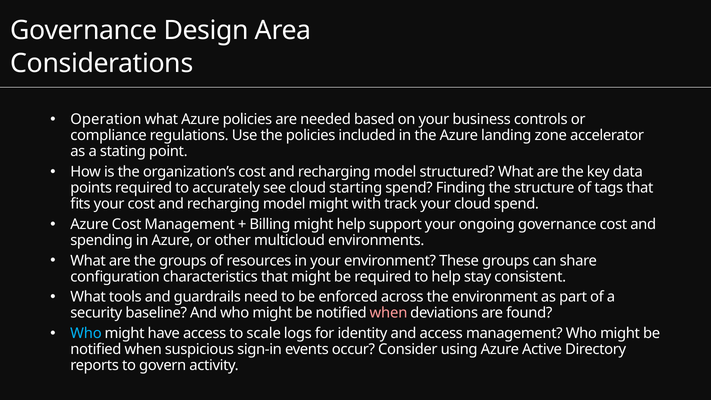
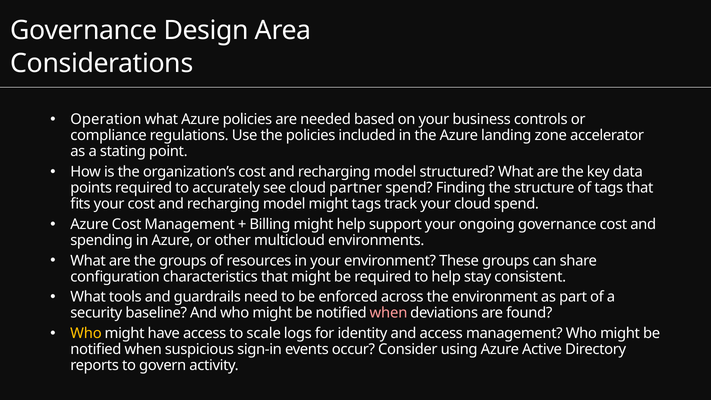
starting: starting -> partner (356, 188)
might with: with -> tags (366, 204)
Who colour: light blue -> yellow (86, 333)
